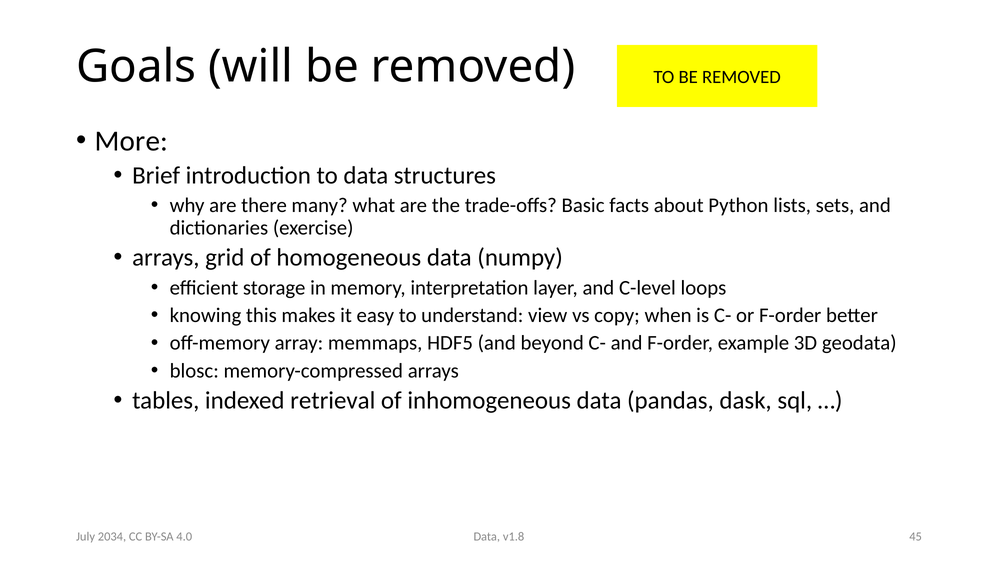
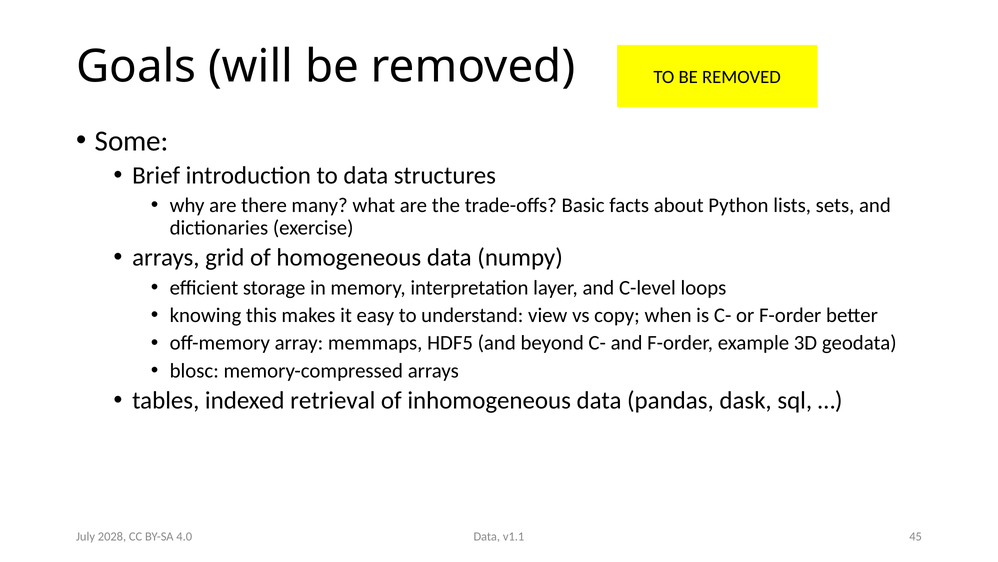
More: More -> Some (132, 141)
v1.8: v1.8 -> v1.1 (514, 536)
2034: 2034 -> 2028 (112, 536)
